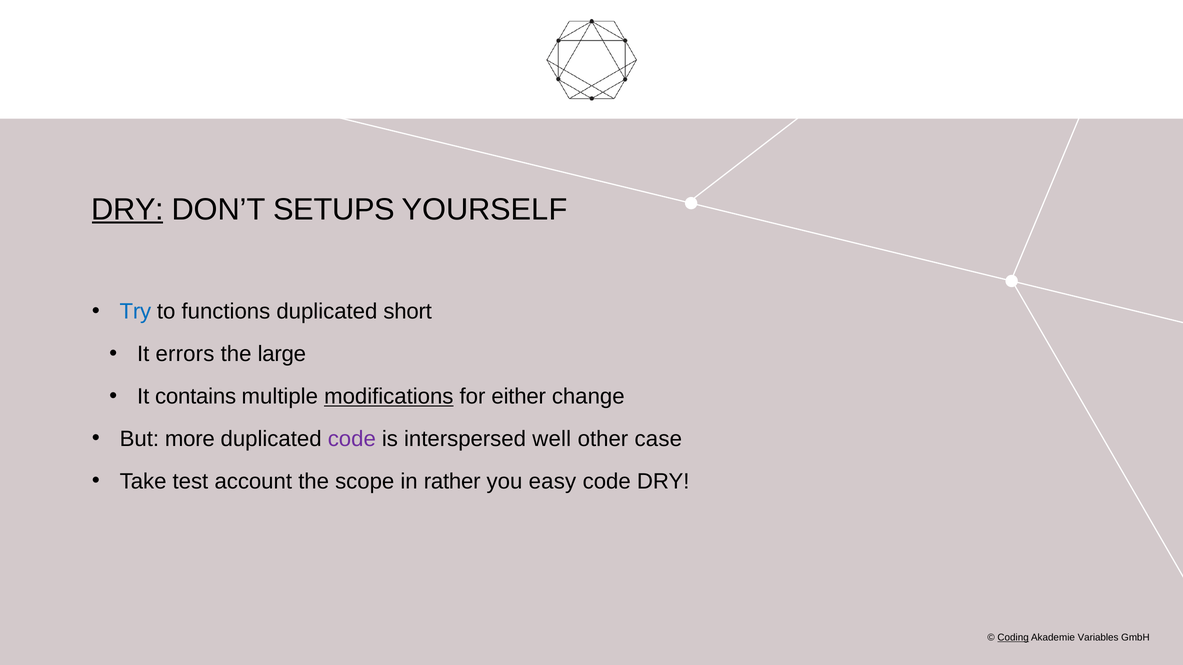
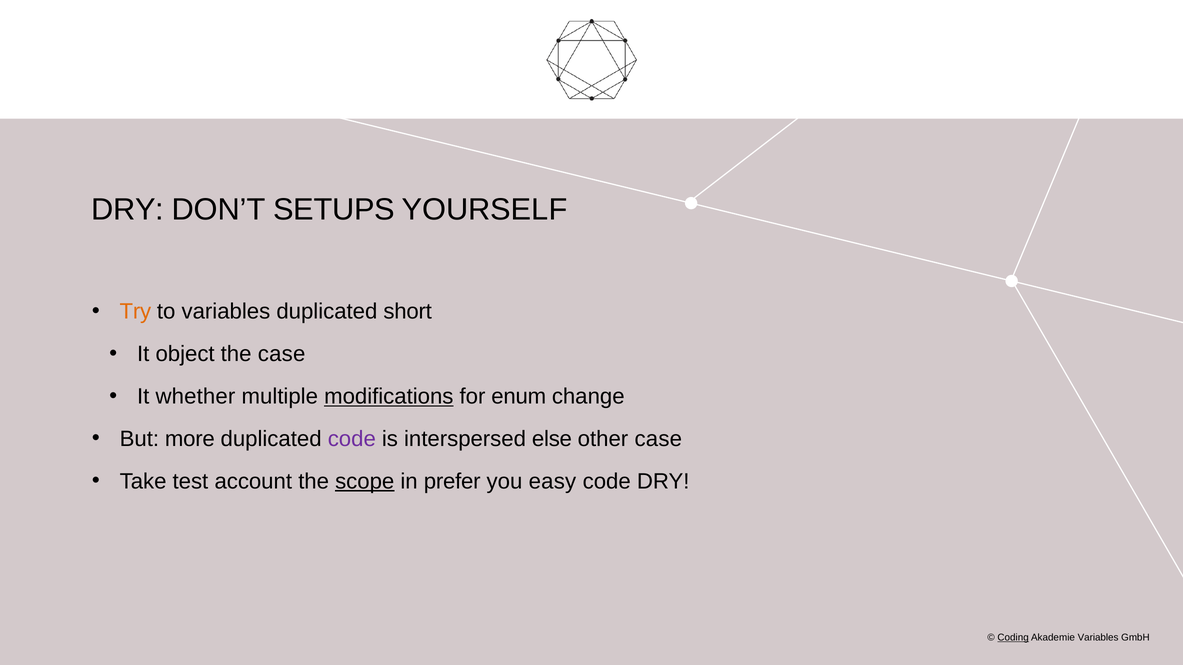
DRY underline: present -> none (128, 210)
Try colour: blue -> orange (135, 312)
to functions: functions -> variables (226, 312)
errors: errors -> object (185, 354)
the large: large -> case (282, 354)
contains: contains -> whether (195, 397)
either: either -> enum (519, 397)
well: well -> else (552, 439)
scope underline: none -> present (365, 482)
rather: rather -> prefer (452, 482)
